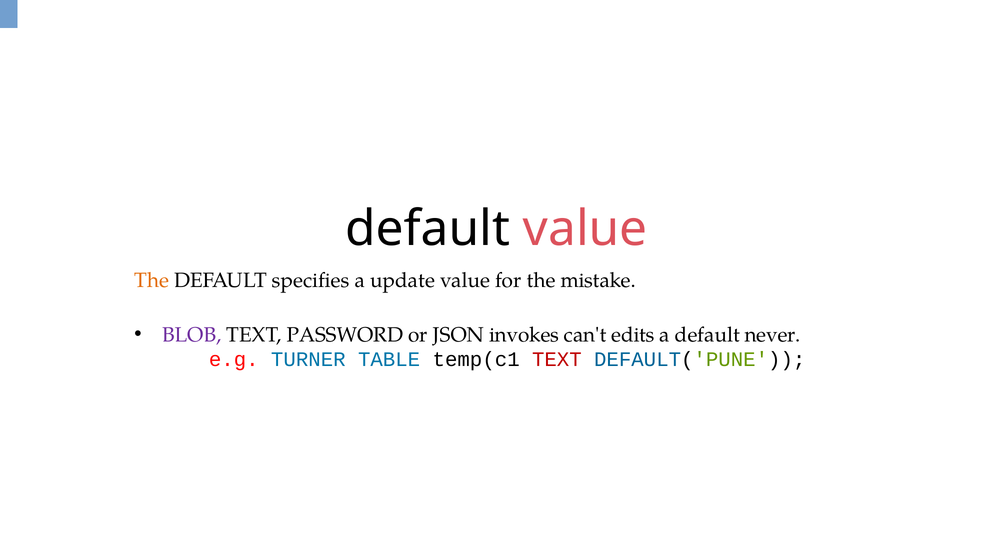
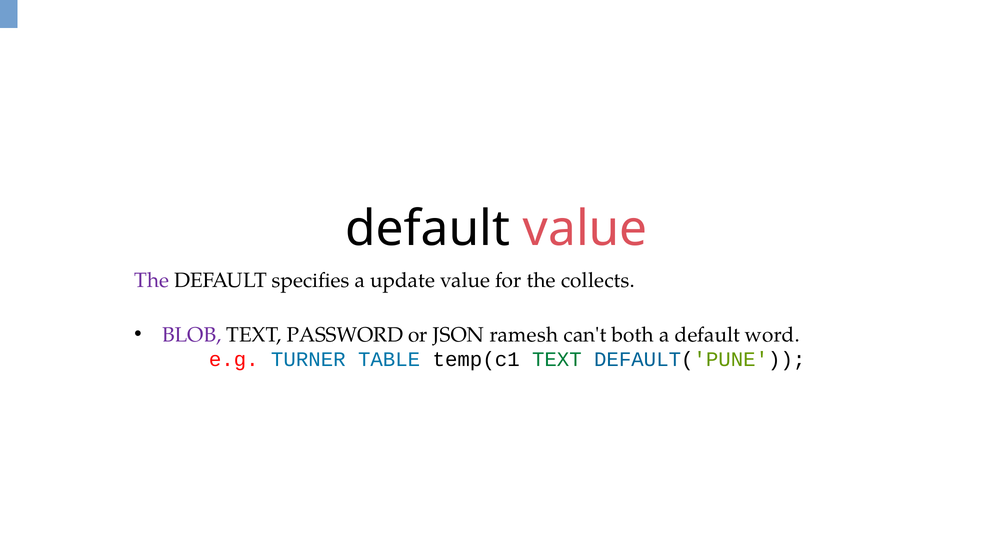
The colour: orange -> purple (152, 281)
mistake: mistake -> collects (598, 281)
invokes: invokes -> ramesh (524, 335)
edits: edits -> both (633, 335)
never: never -> word (772, 335)
TEXT colour: red -> green (557, 360)
